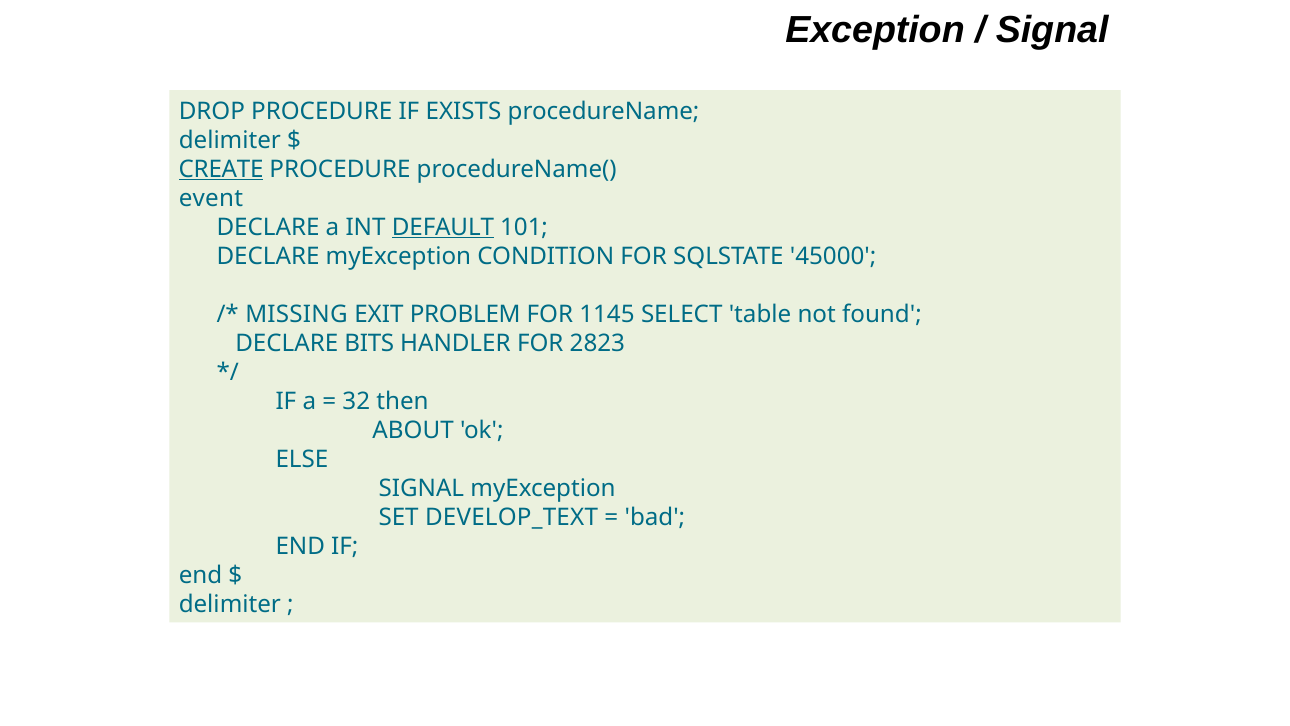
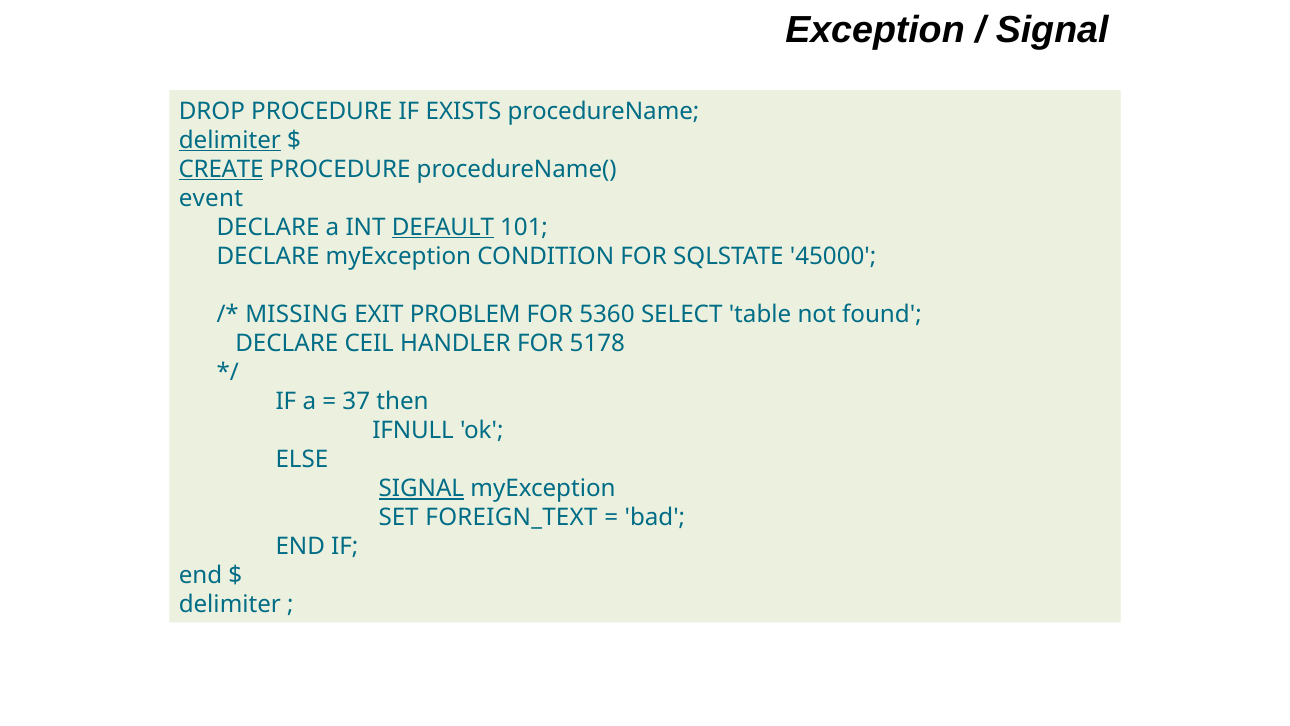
delimiter underline: none -> present (230, 140)
1145: 1145 -> 5360 (607, 314)
BITS: BITS -> CEIL (369, 343)
2823: 2823 -> 5178 (597, 343)
32: 32 -> 37 (356, 401)
ABOUT: ABOUT -> IFNULL (413, 430)
SIGNAL underline: none -> present (421, 488)
DEVELOP_TEXT: DEVELOP_TEXT -> FOREIGN_TEXT (512, 517)
